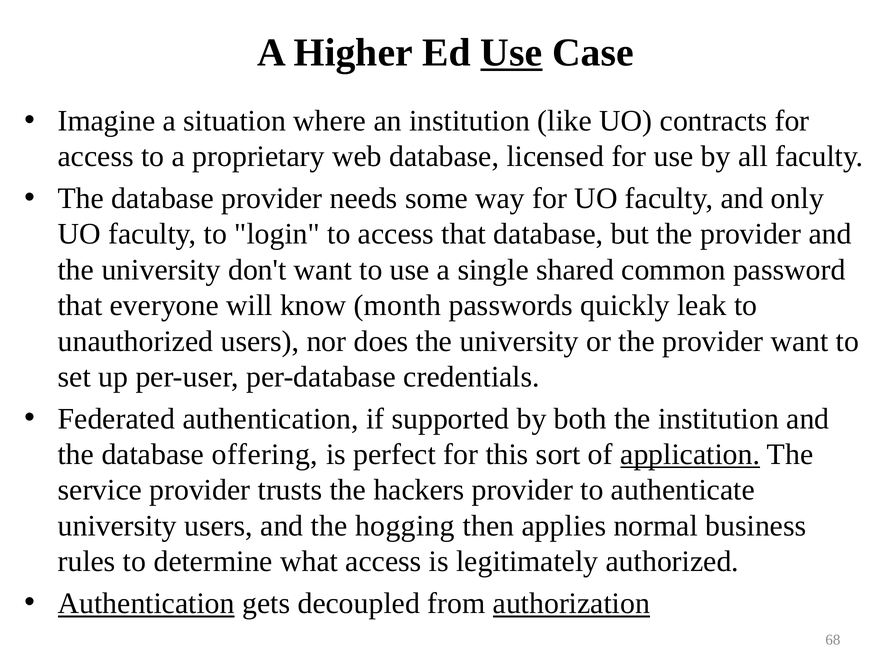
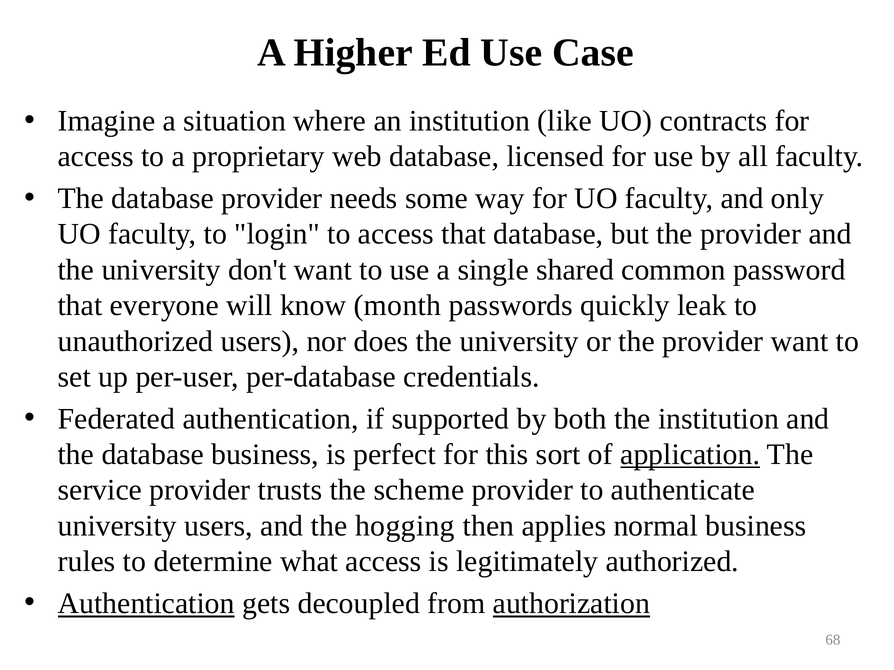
Use underline: present -> none (511, 53)
database offering: offering -> business (265, 455)
hackers: hackers -> scheme (419, 491)
